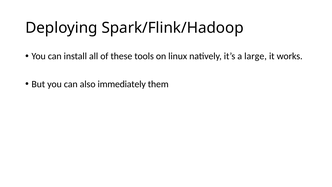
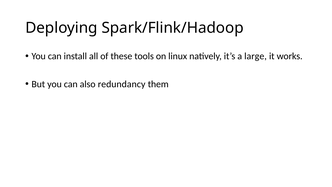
immediately: immediately -> redundancy (122, 84)
